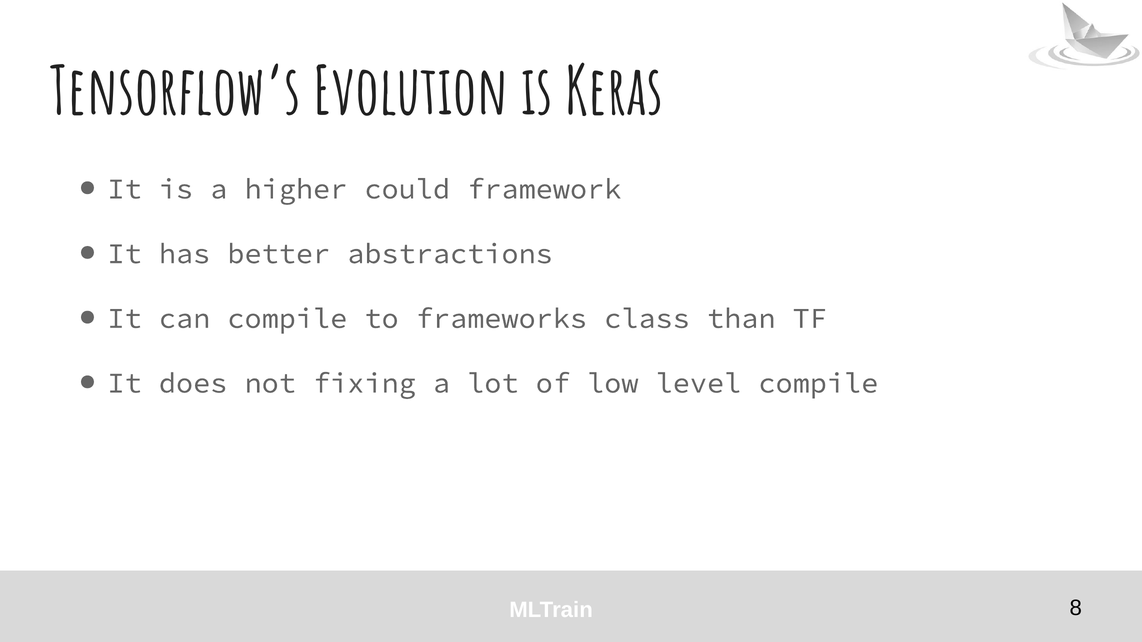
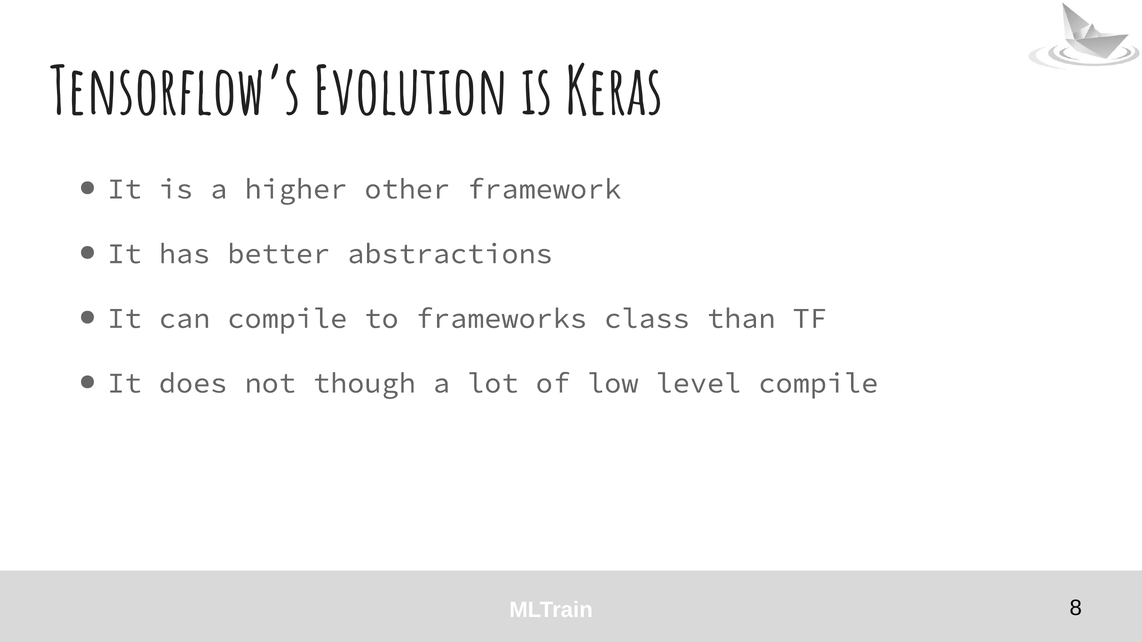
could: could -> other (407, 189)
fixing: fixing -> though (364, 383)
